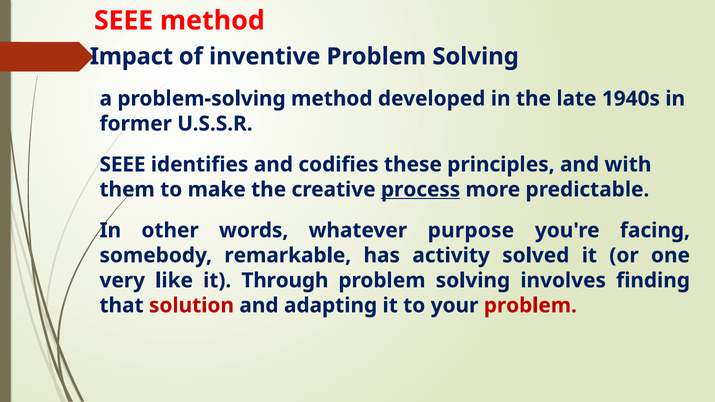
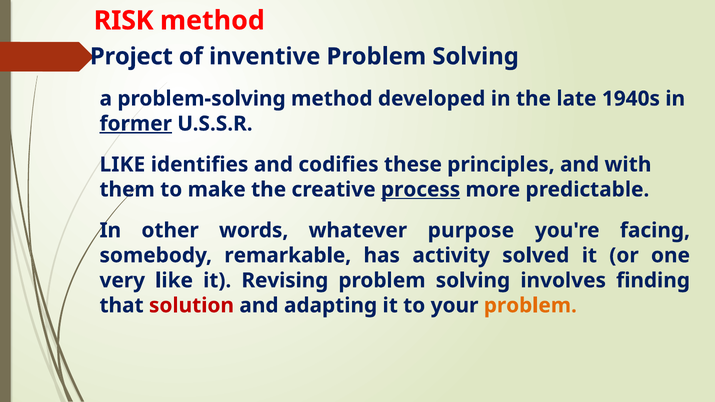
SEEE: SEEE -> RISK (124, 21)
Impact: Impact -> Project (131, 57)
former underline: none -> present (136, 124)
SEEE: SEEE -> LIKE (122, 165)
Through: Through -> Revising (285, 281)
problem colour: red -> orange (530, 306)
